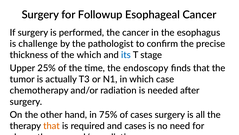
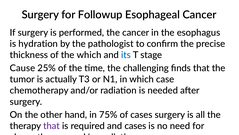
challenge: challenge -> hydration (38, 44)
Upper: Upper -> Cause (22, 68)
endoscopy: endoscopy -> challenging (146, 68)
that colour: orange -> purple (51, 126)
